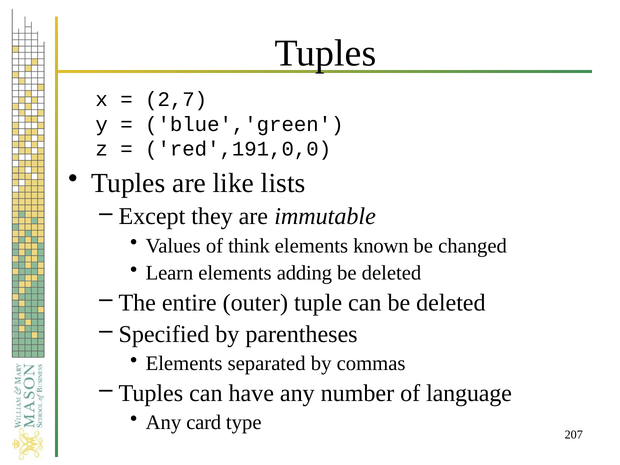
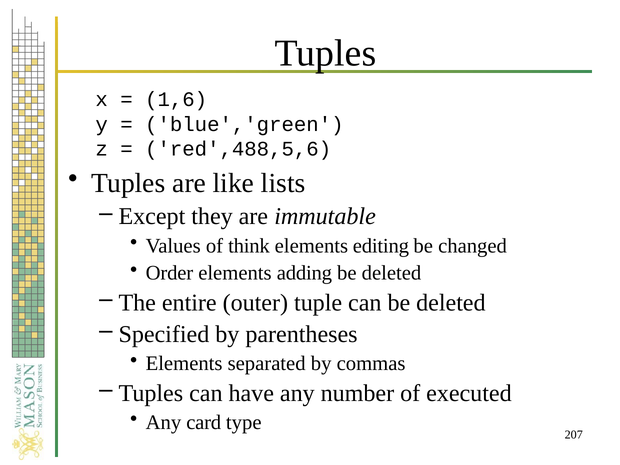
2,7: 2,7 -> 1,6 (176, 100)
red',191,0,0: red',191,0,0 -> red',488,5,6 (238, 149)
known: known -> editing (381, 246)
Learn: Learn -> Order (169, 273)
language: language -> executed (469, 393)
